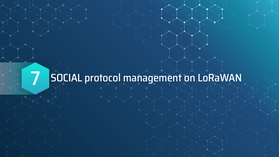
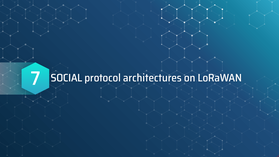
management: management -> architectures (152, 78)
